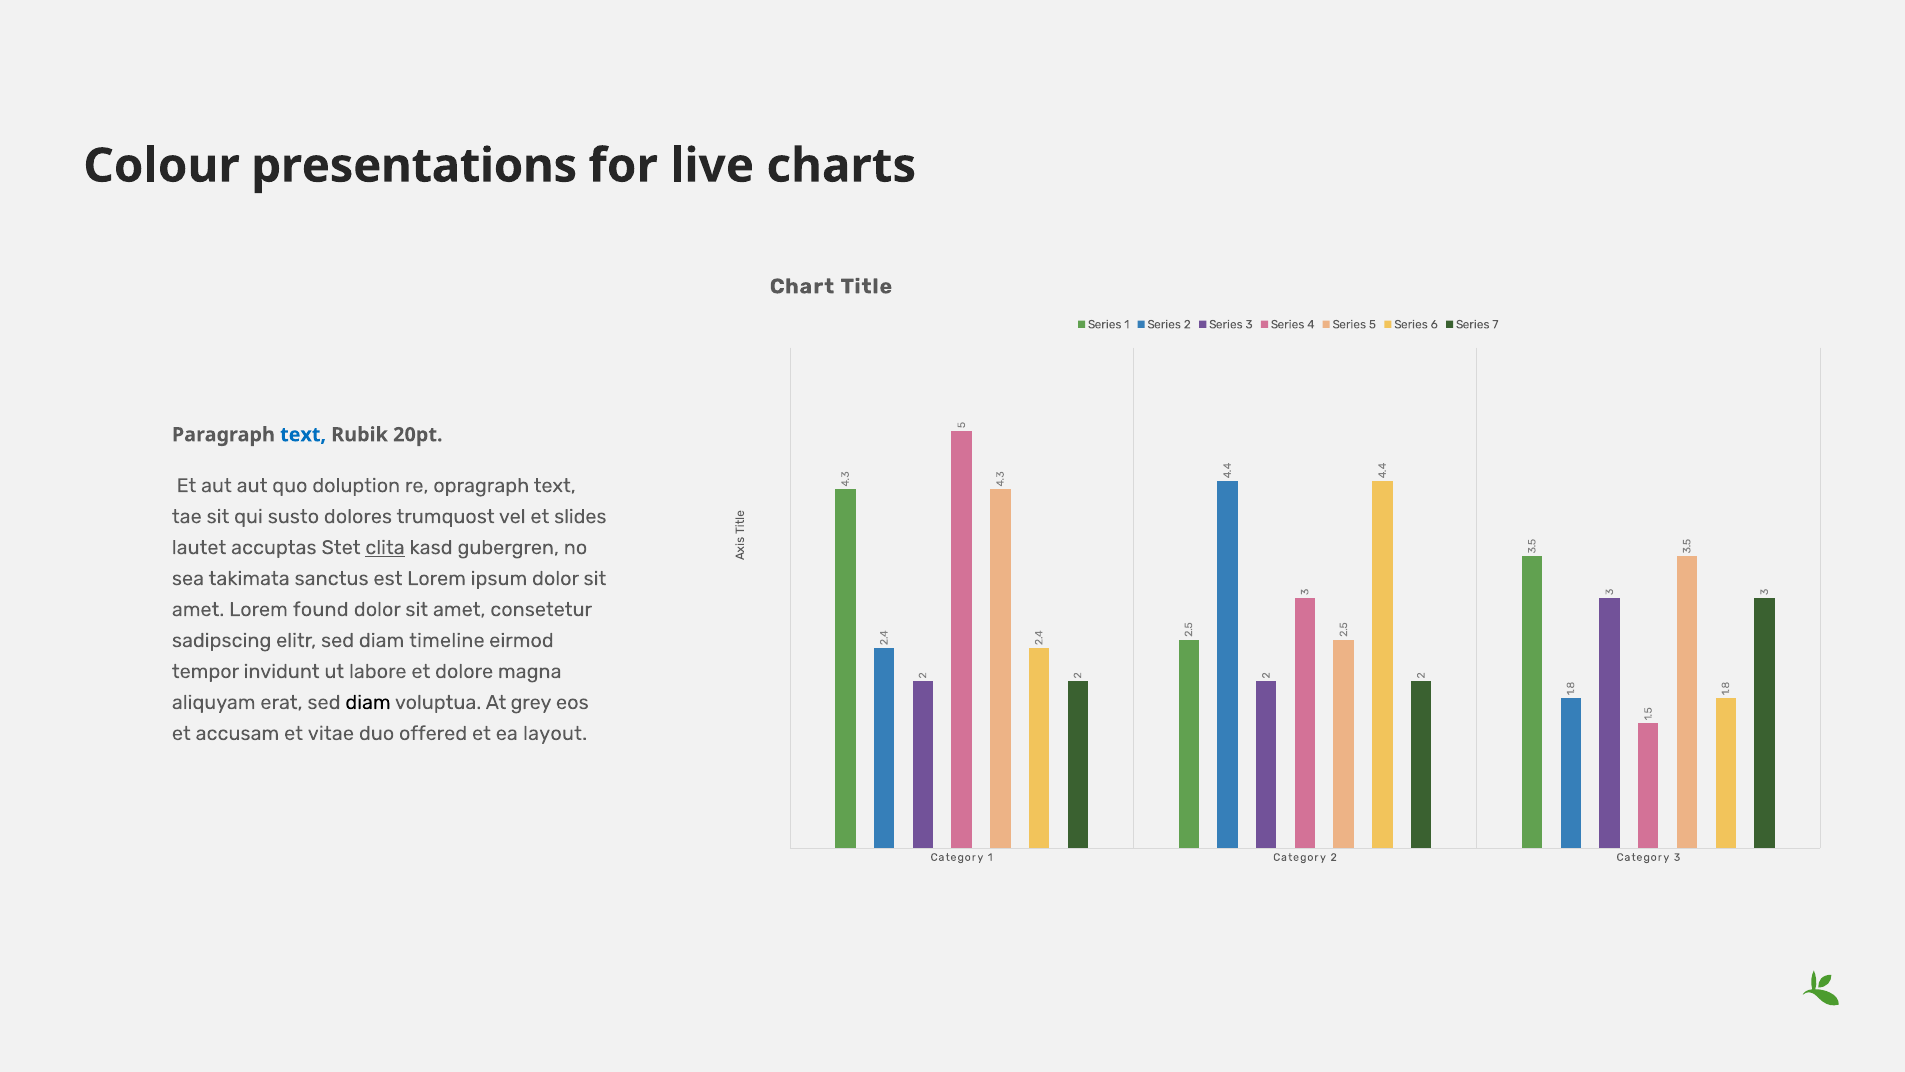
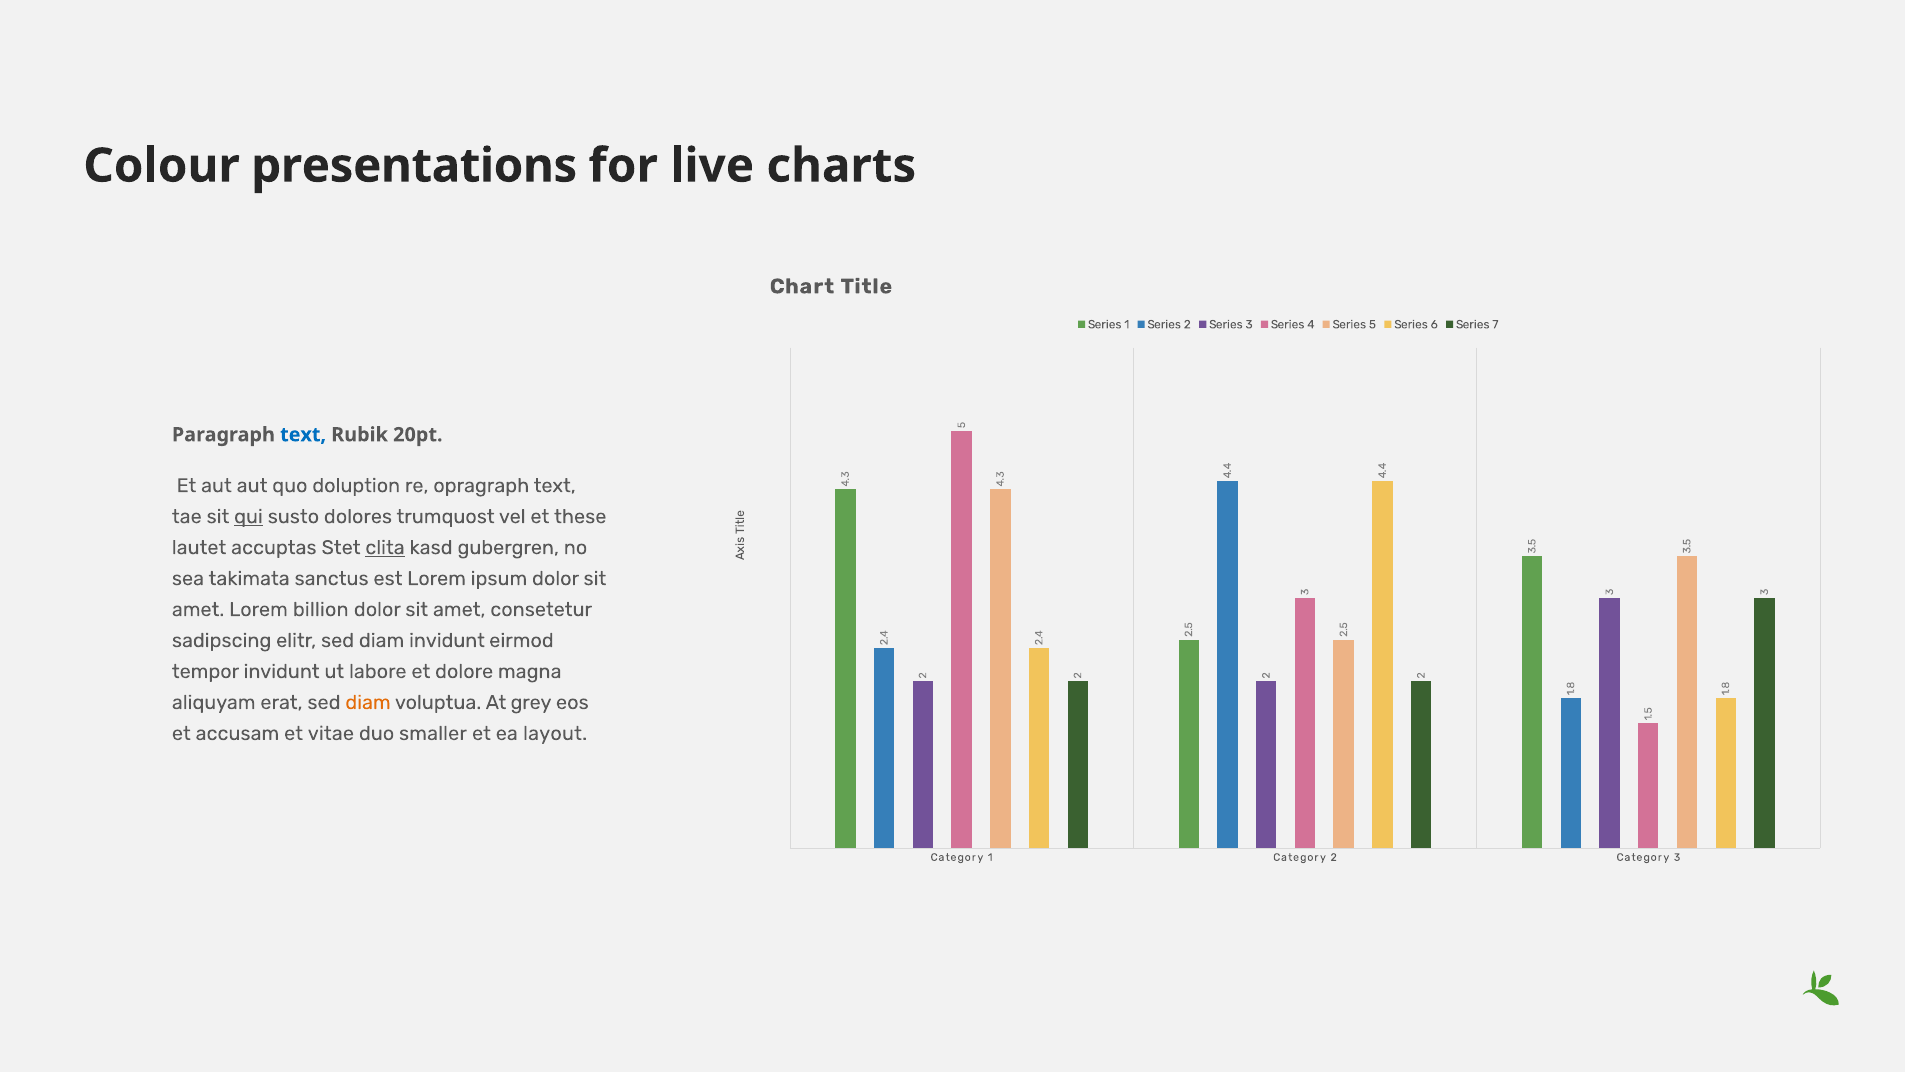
qui underline: none -> present (248, 516)
slides: slides -> these (580, 516)
found: found -> billion (321, 609)
diam timeline: timeline -> invidunt (447, 640)
diam colour: black -> orange (368, 702)
offered: offered -> smaller (433, 733)
